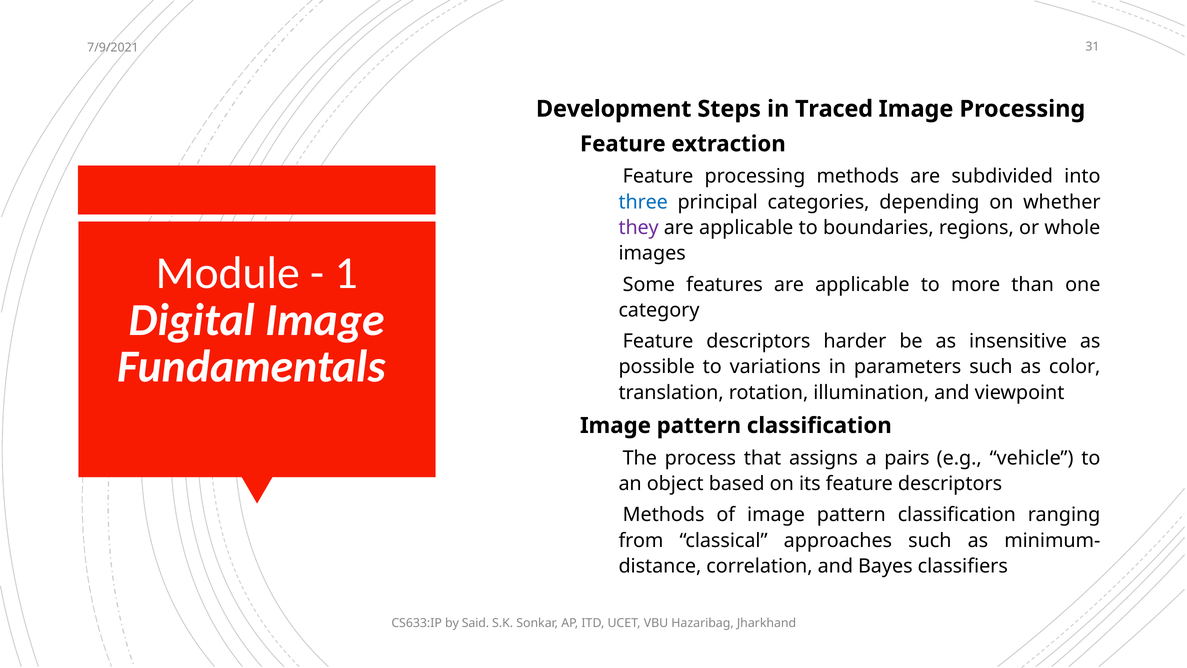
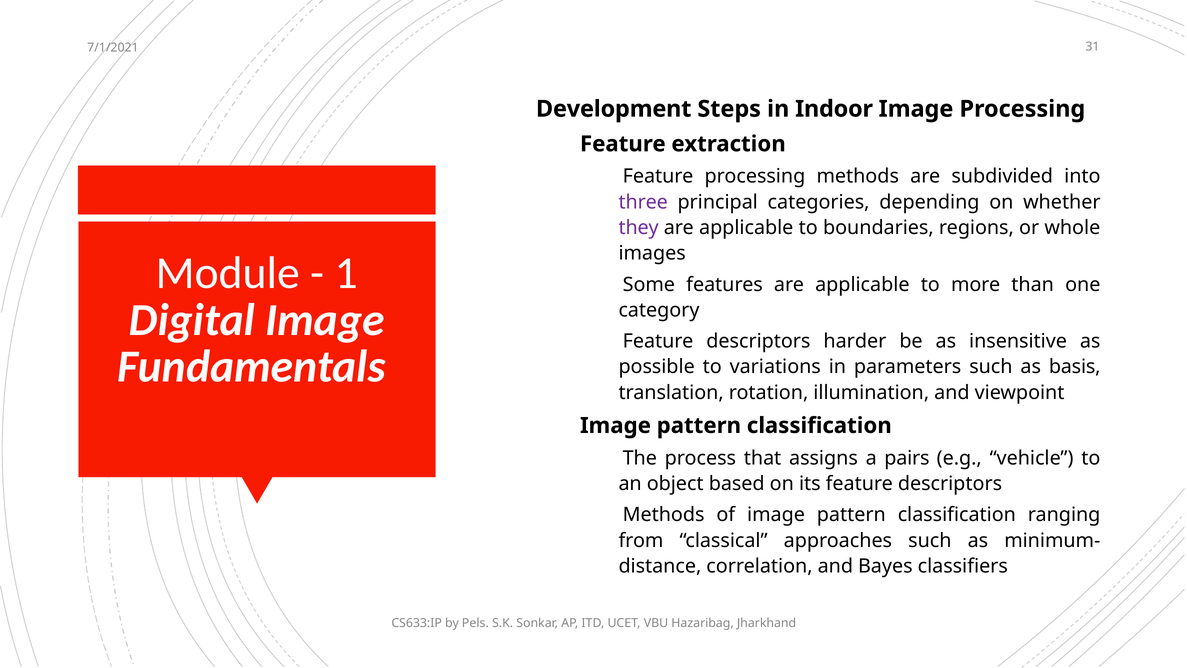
7/9/2021: 7/9/2021 -> 7/1/2021 (113, 48)
Traced: Traced -> Indoor (834, 109)
three colour: blue -> purple (643, 202)
color: color -> basis (1075, 367)
Said: Said -> Pels (475, 623)
